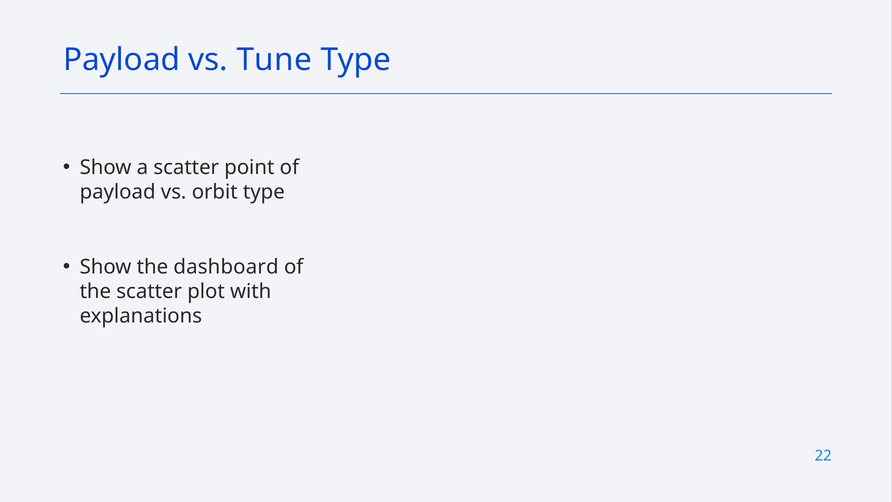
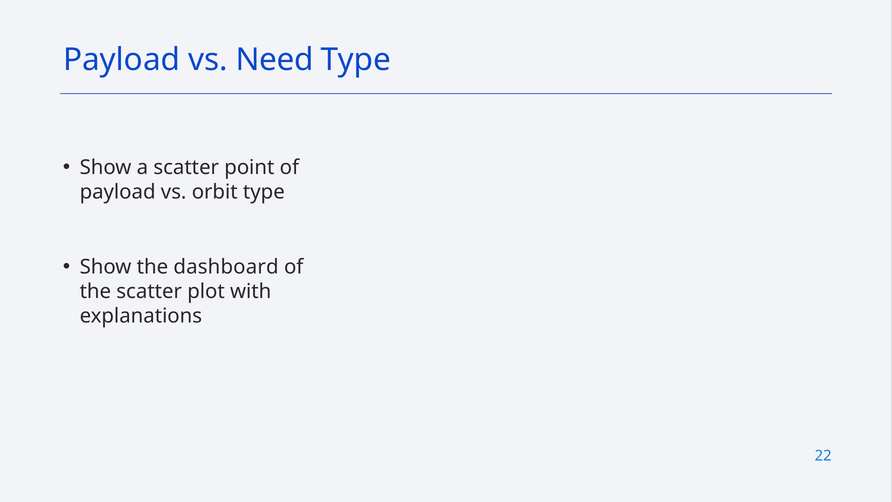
Tune: Tune -> Need (275, 60)
